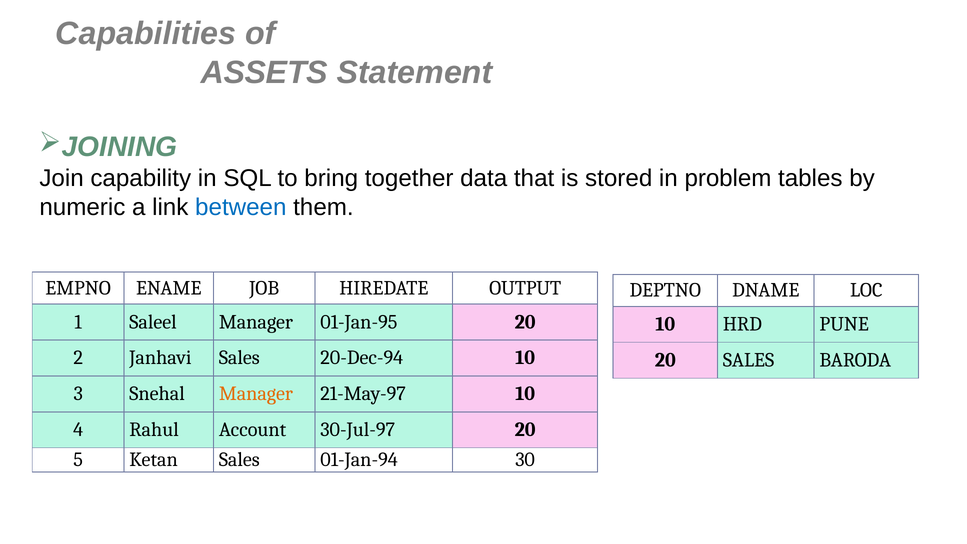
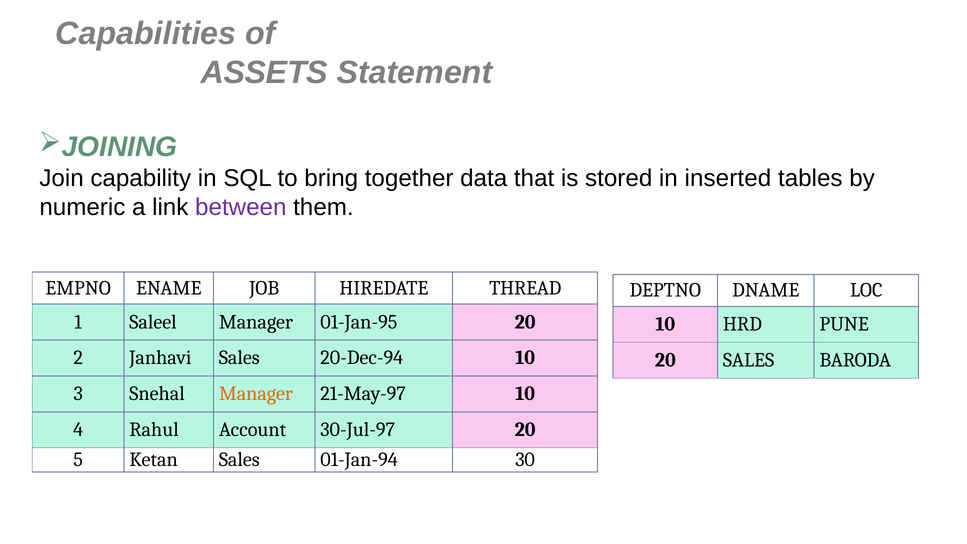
problem: problem -> inserted (728, 178)
between colour: blue -> purple (241, 207)
OUTPUT: OUTPUT -> THREAD (525, 288)
